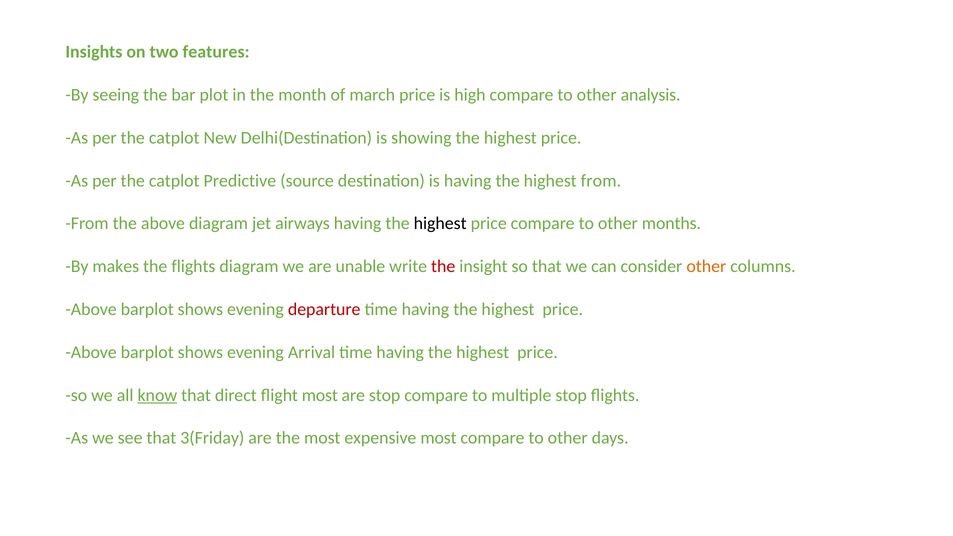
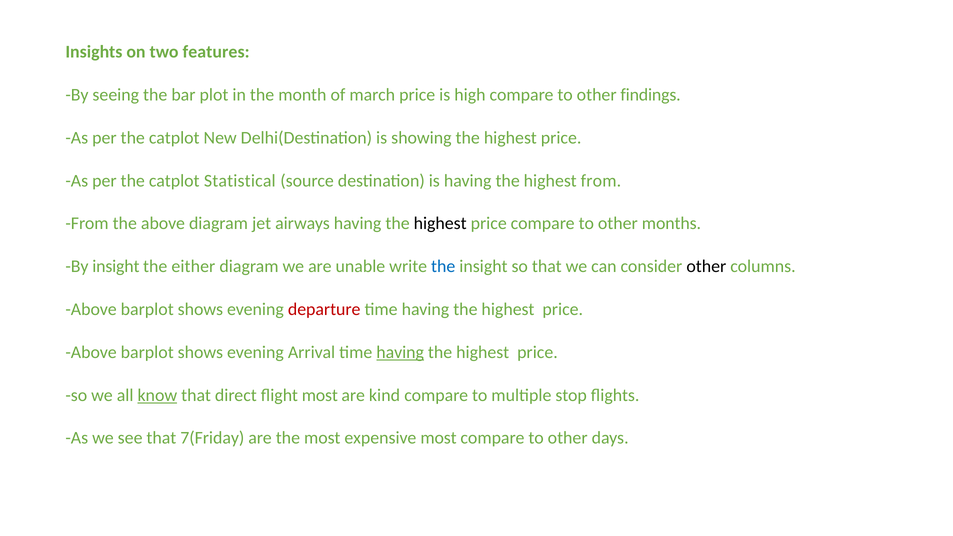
analysis: analysis -> findings (651, 95)
Predictive: Predictive -> Statistical (240, 181)
By makes: makes -> insight (116, 266)
the flights: flights -> either (193, 266)
the colour: red -> blue (443, 266)
other colour: orange -> black (706, 266)
having underline: none -> present (400, 352)
are stop: stop -> kind (385, 395)
3(Friday: 3(Friday -> 7(Friday (212, 438)
